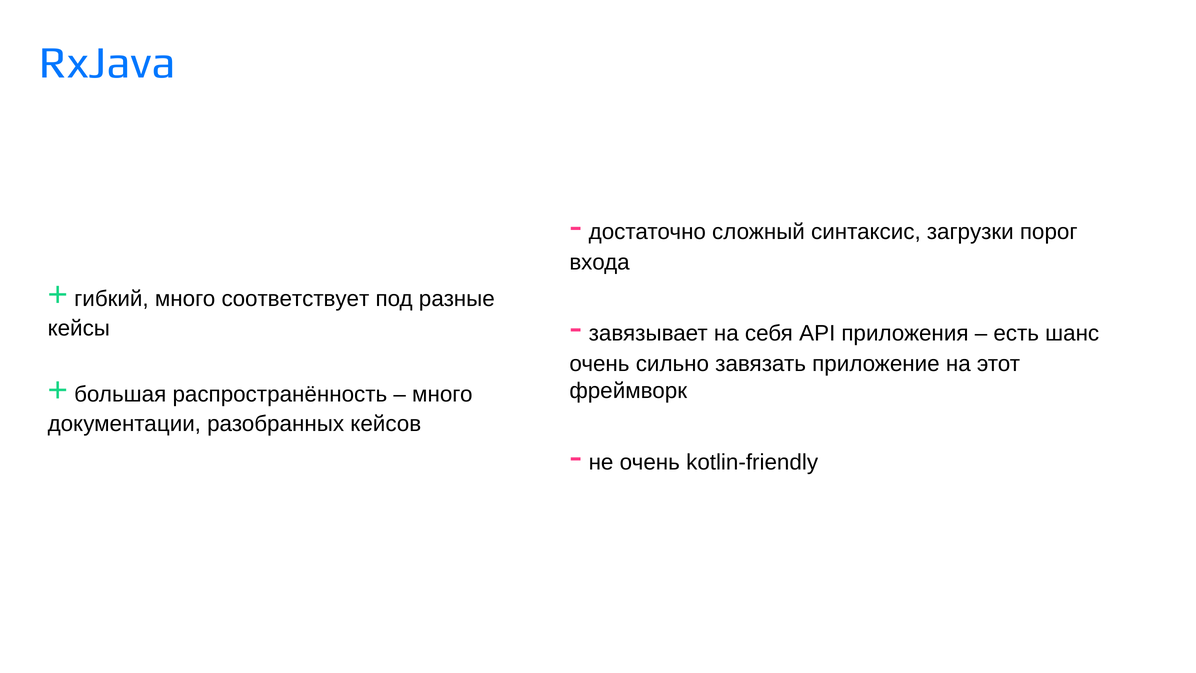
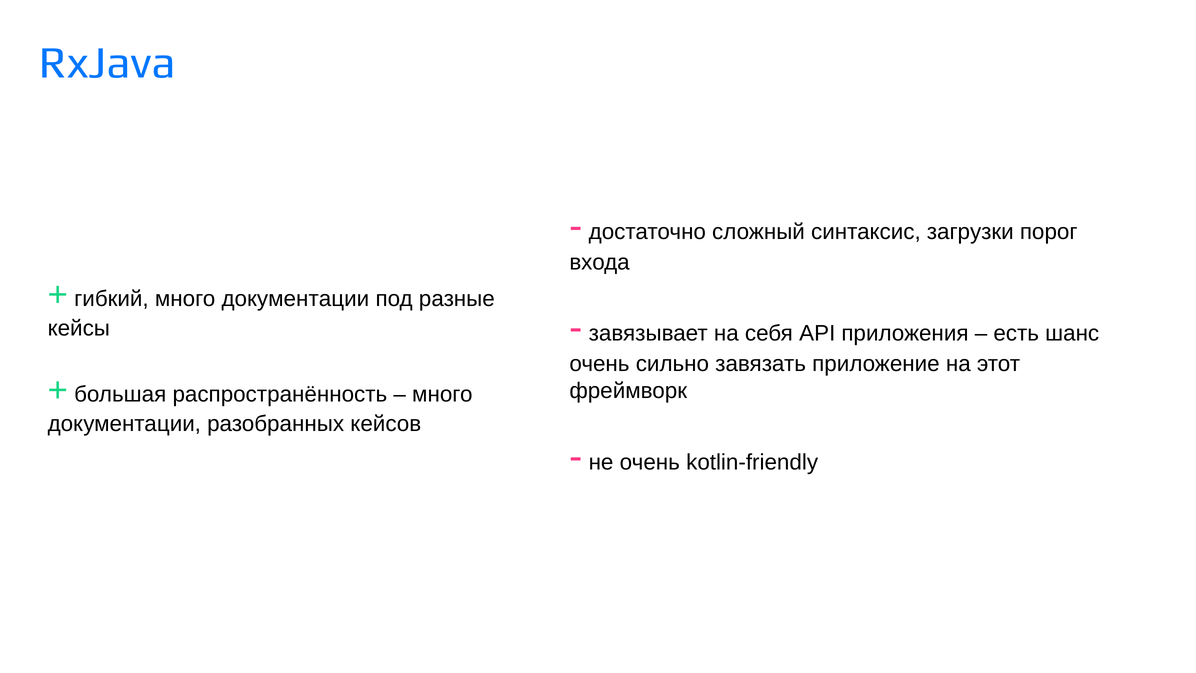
гибкий много соответствует: соответствует -> документации (295, 299)
